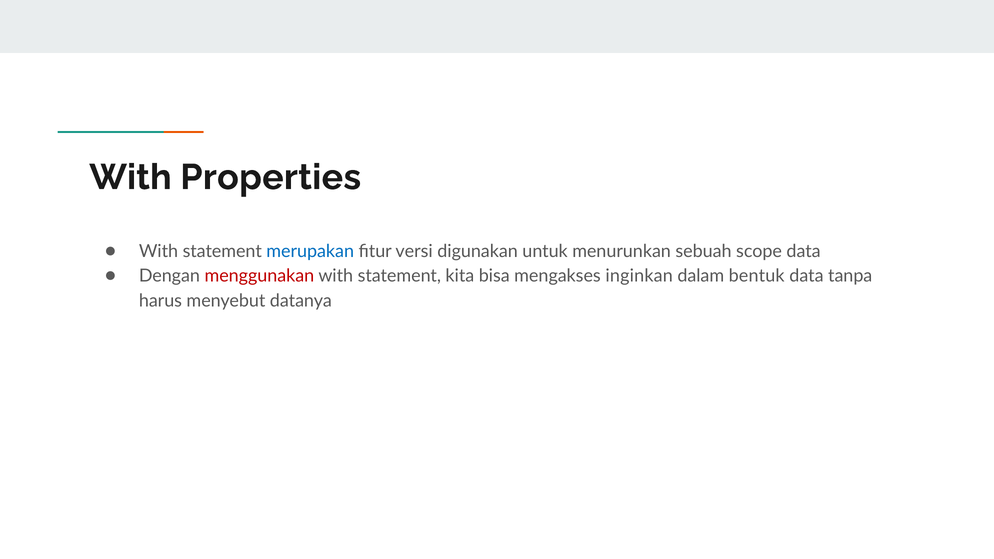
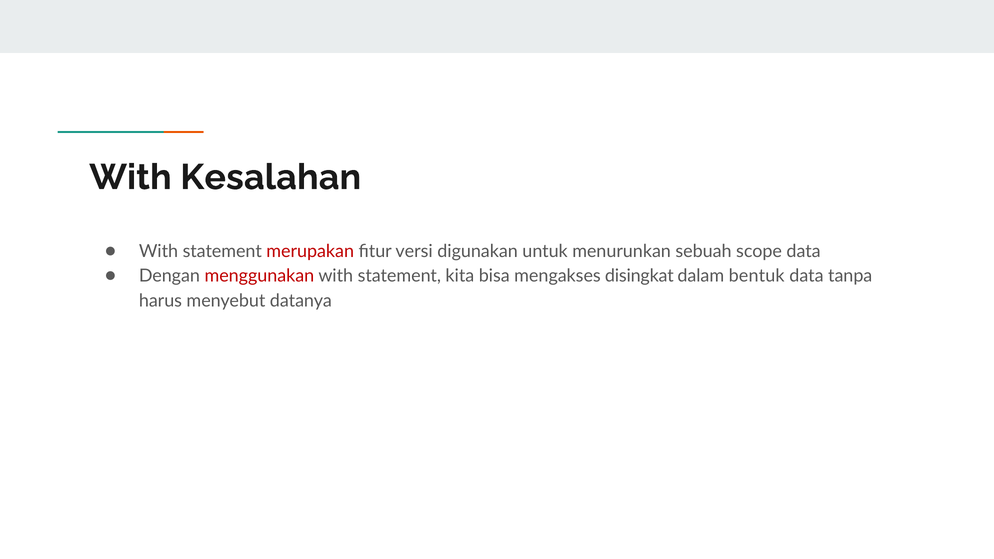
Properties: Properties -> Kesalahan (271, 177)
merupakan colour: blue -> red (310, 251)
inginkan: inginkan -> disingkat (639, 276)
